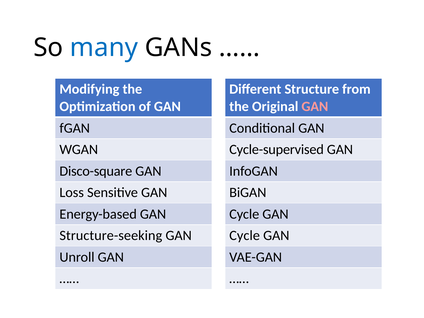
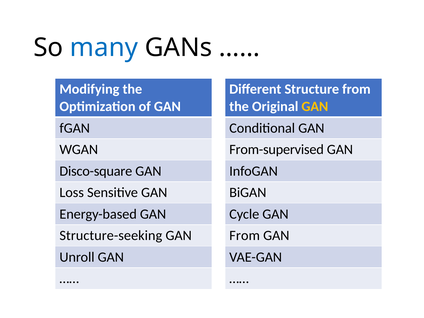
GAN colour: pink -> yellow (315, 107)
Cycle-supervised: Cycle-supervised -> From-supervised (277, 150)
Cycle: Cycle -> From (245, 236)
